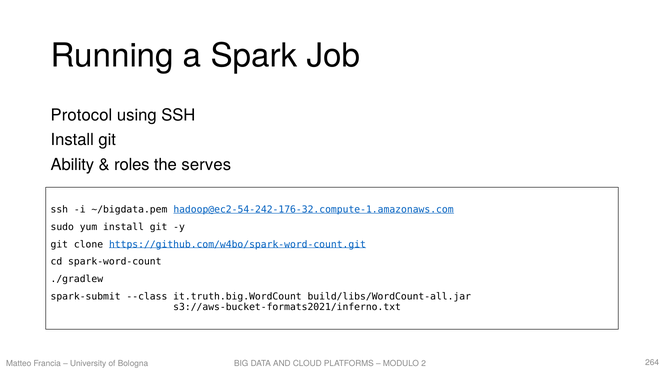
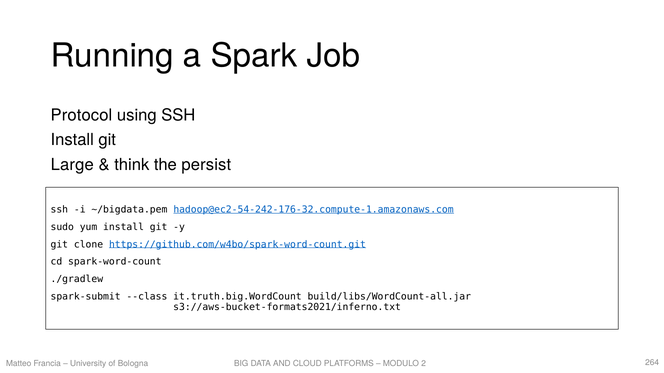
Ability: Ability -> Large (72, 165)
roles: roles -> think (132, 165)
serves: serves -> persist (206, 165)
